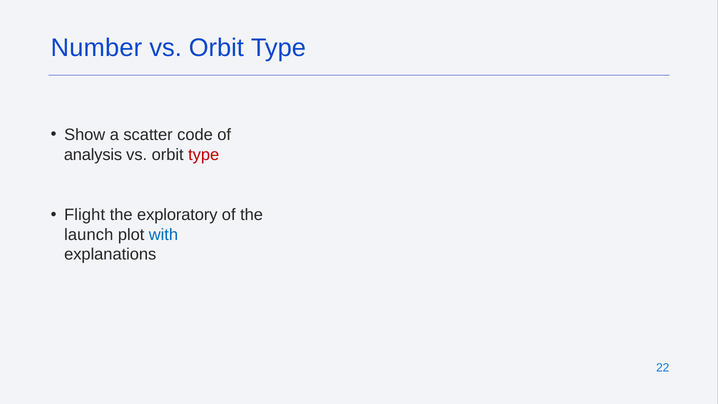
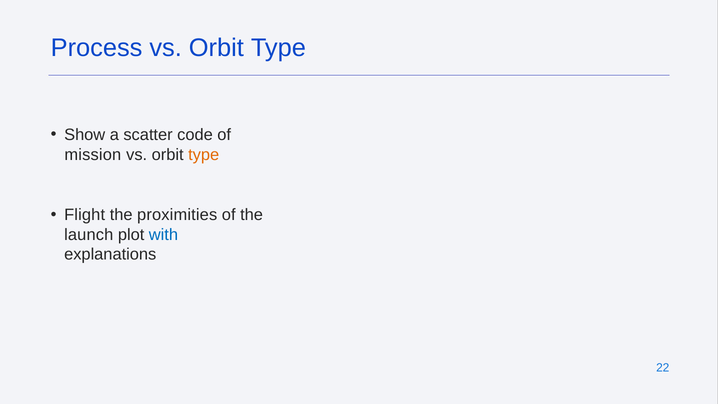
Number: Number -> Process (97, 48)
analysis: analysis -> mission (93, 155)
type colour: red -> orange (204, 155)
exploratory: exploratory -> proximities (177, 215)
